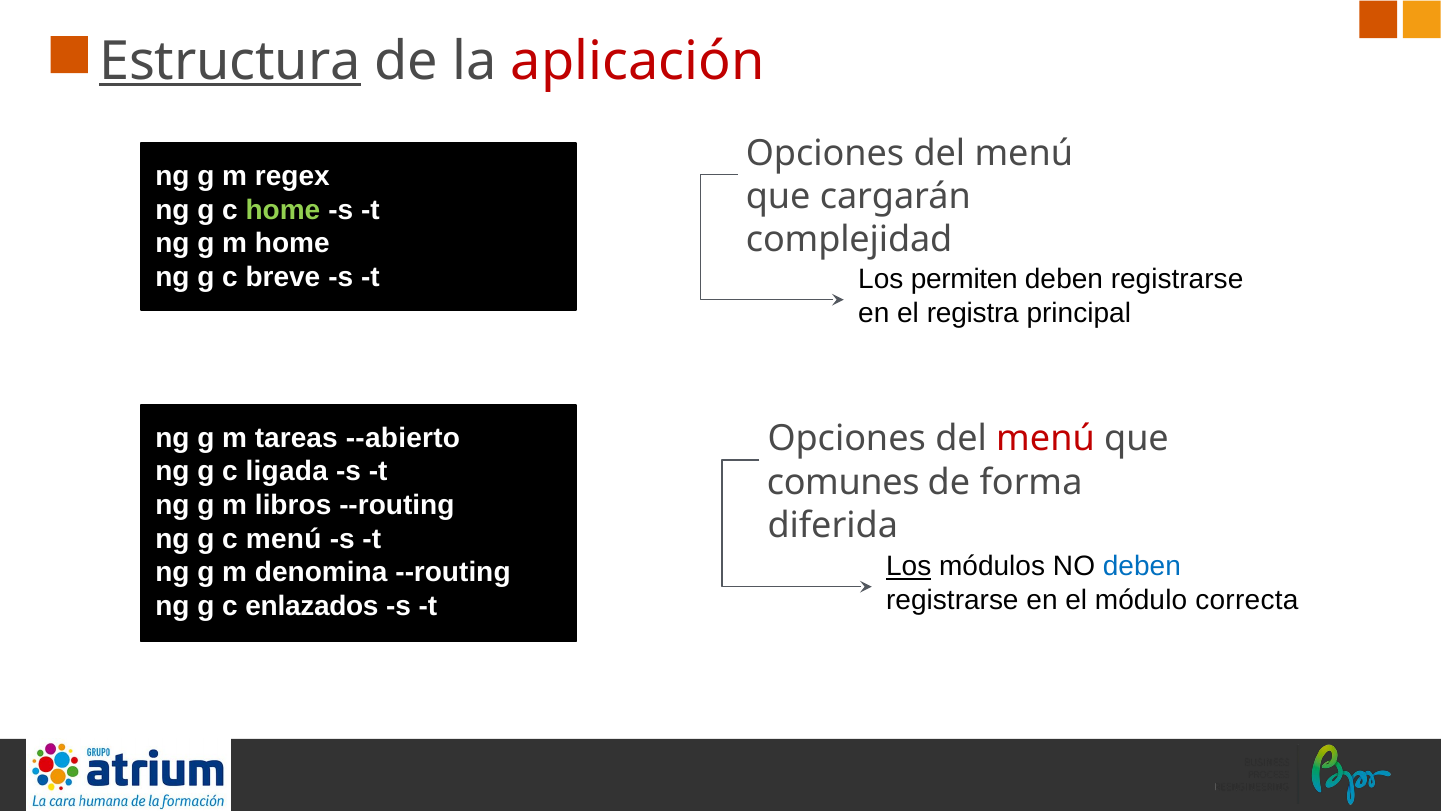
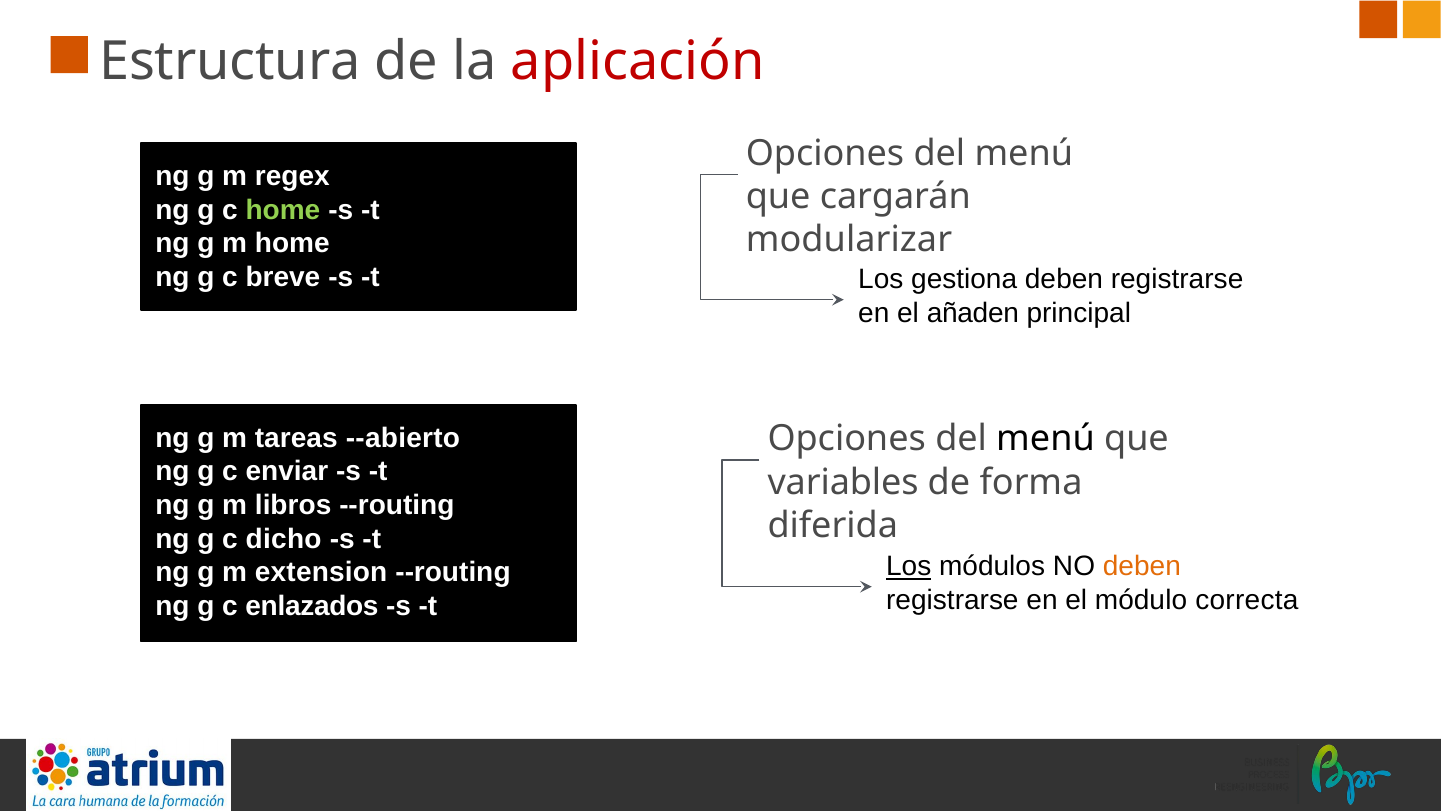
Estructura underline: present -> none (230, 61)
complejidad: complejidad -> modularizar (849, 240)
permiten: permiten -> gestiona (964, 280)
registra: registra -> añaden (973, 313)
menú colour: red -> black (1046, 439)
ligada: ligada -> enviar (287, 472)
comunes: comunes -> variables (843, 482)
c menú: menú -> dicho (284, 539)
deben colour: blue -> orange (1142, 566)
denomina: denomina -> extension (321, 572)
